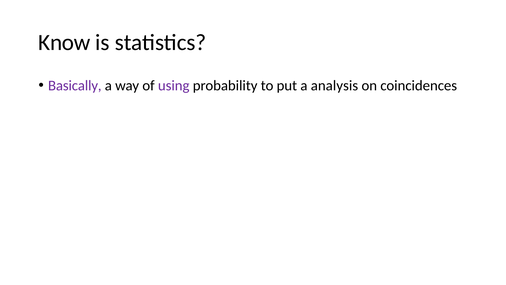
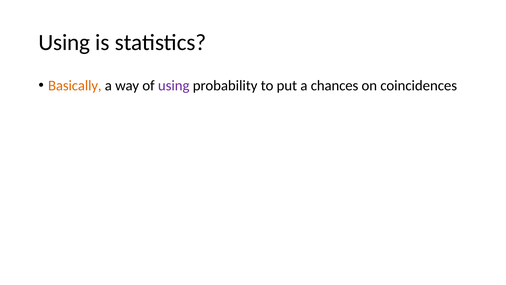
Know: Know -> Using (64, 43)
Basically colour: purple -> orange (75, 86)
analysis: analysis -> chances (335, 86)
